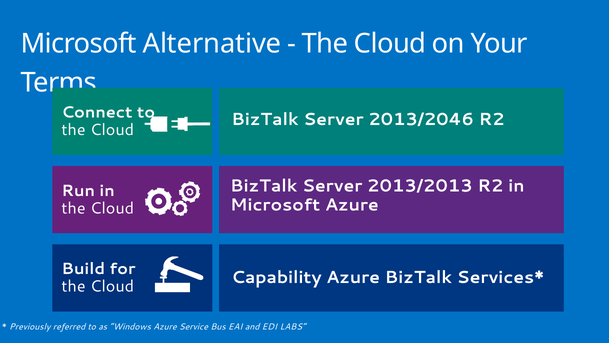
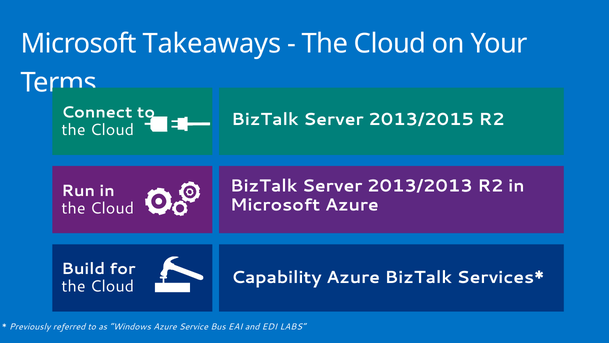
Alternative: Alternative -> Takeaways (212, 44)
2013/2046: 2013/2046 -> 2013/2015 (421, 119)
